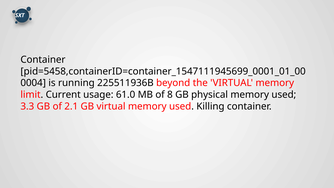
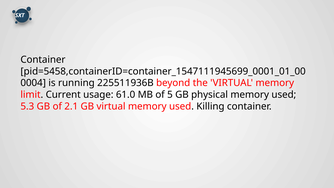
8: 8 -> 5 (170, 95)
3.3: 3.3 -> 5.3 (27, 106)
